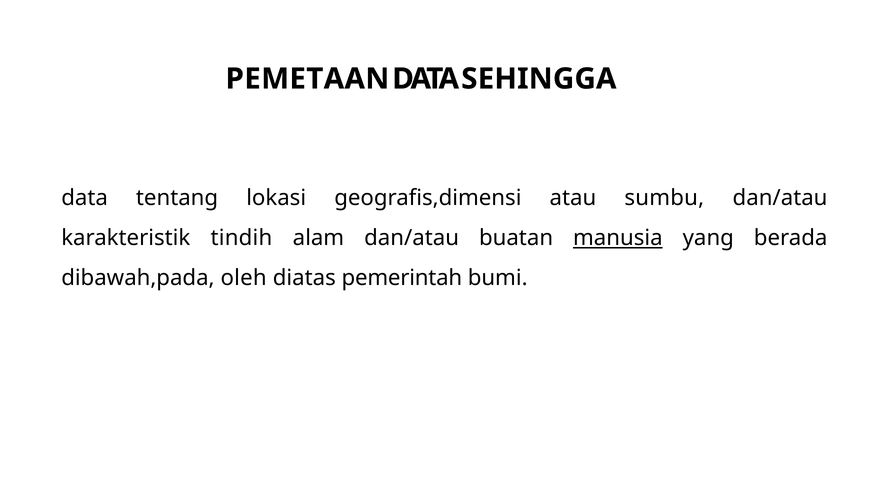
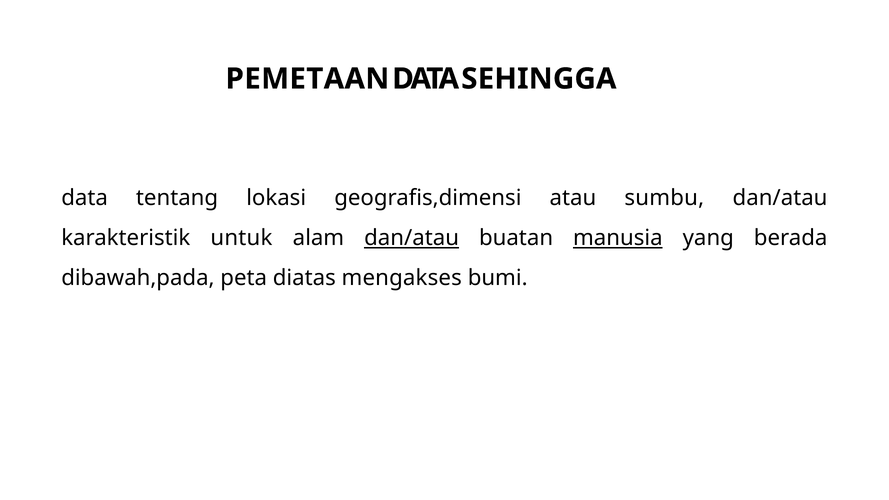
tindih: tindih -> untuk (241, 238)
dan/atau underline: none -> present (412, 238)
oleh: oleh -> peta (244, 278)
pemerintah: pemerintah -> mengakses (402, 278)
